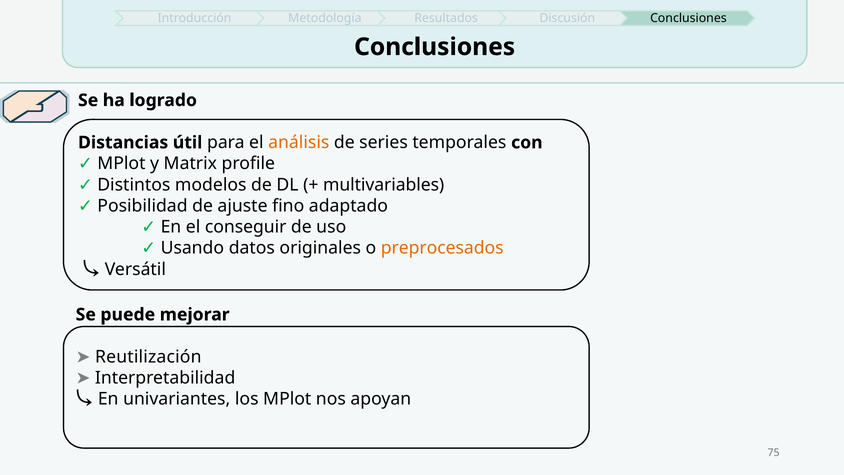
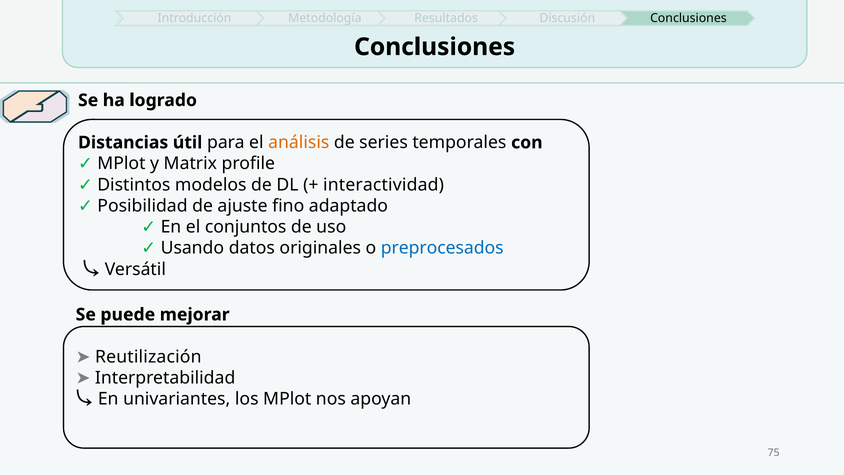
multivariables: multivariables -> interactividad (384, 185)
conseguir: conseguir -> conjuntos (246, 227)
preprocesados colour: orange -> blue (442, 248)
